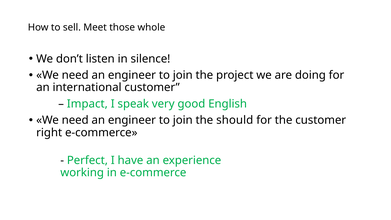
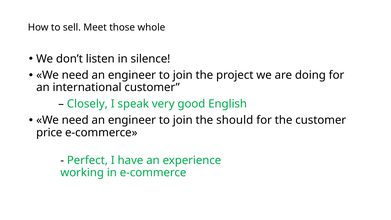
Impact: Impact -> Closely (87, 104)
right: right -> price (49, 132)
